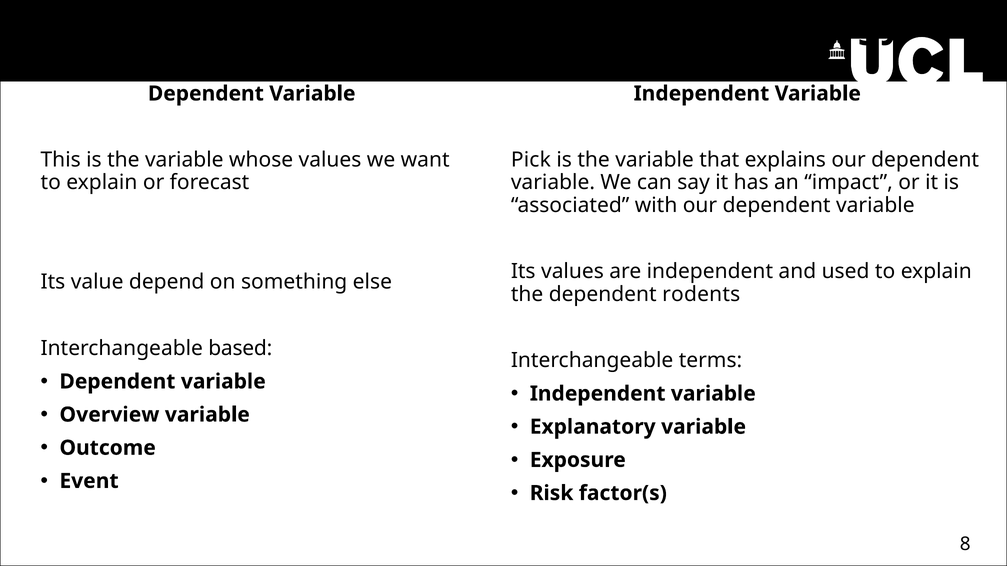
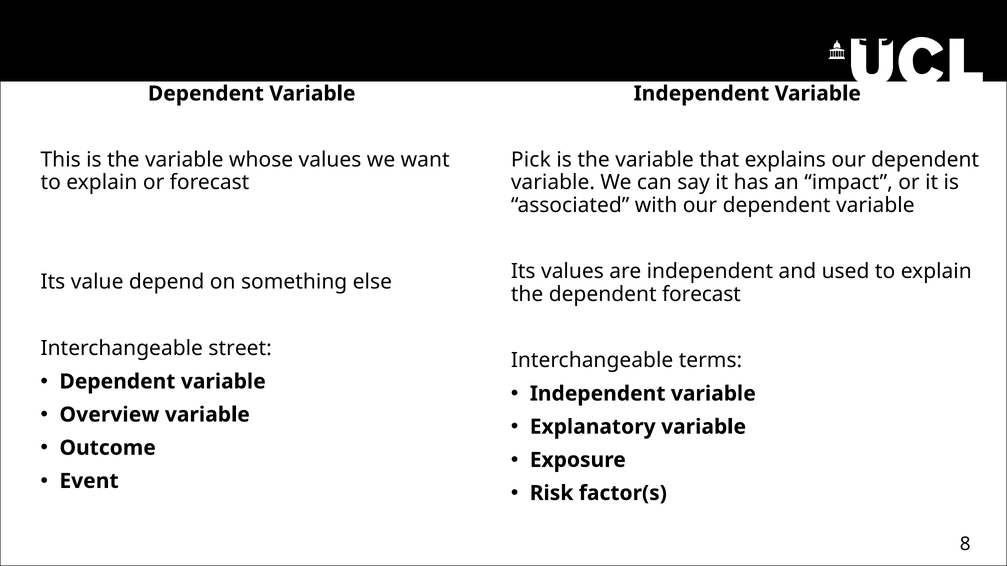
dependent rodents: rodents -> forecast (701, 294)
based: based -> street (240, 349)
